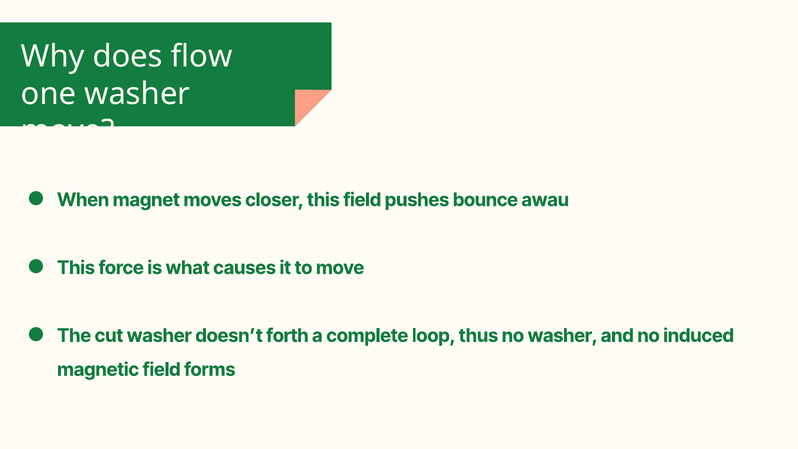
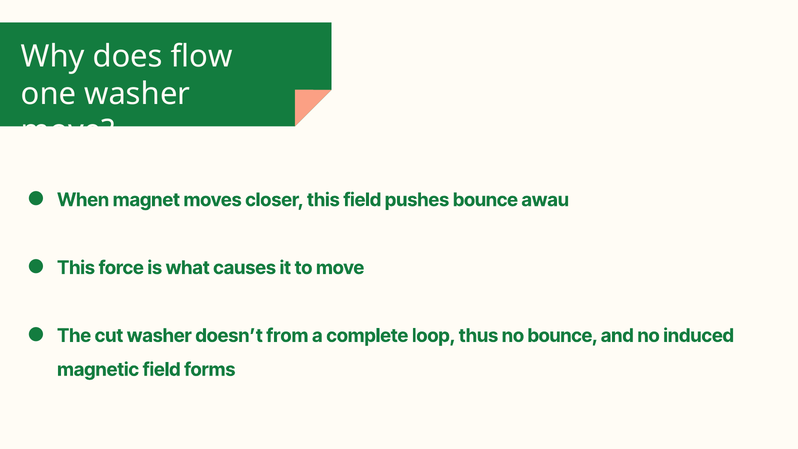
forth: forth -> from (287, 336)
no washer: washer -> bounce (563, 336)
